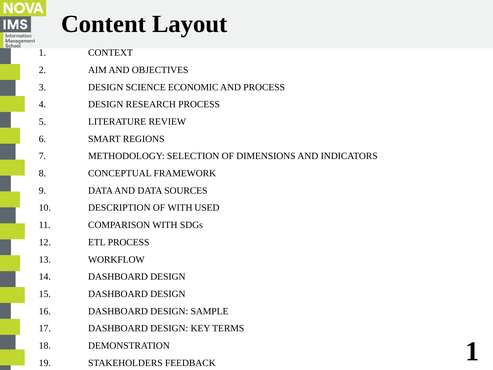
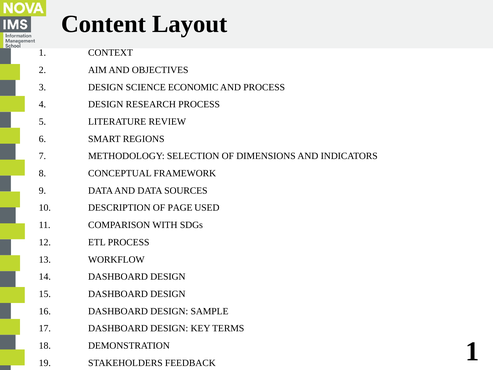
OF WITH: WITH -> PAGE (180, 208)
